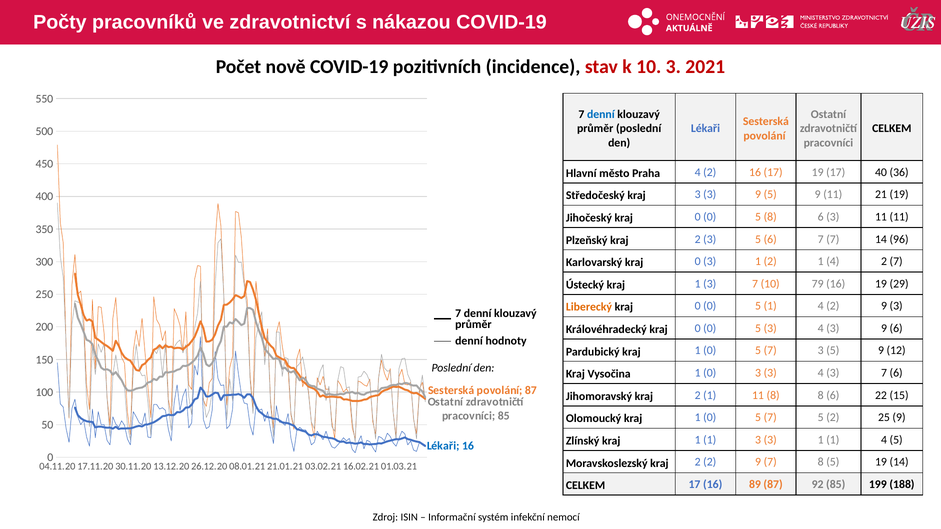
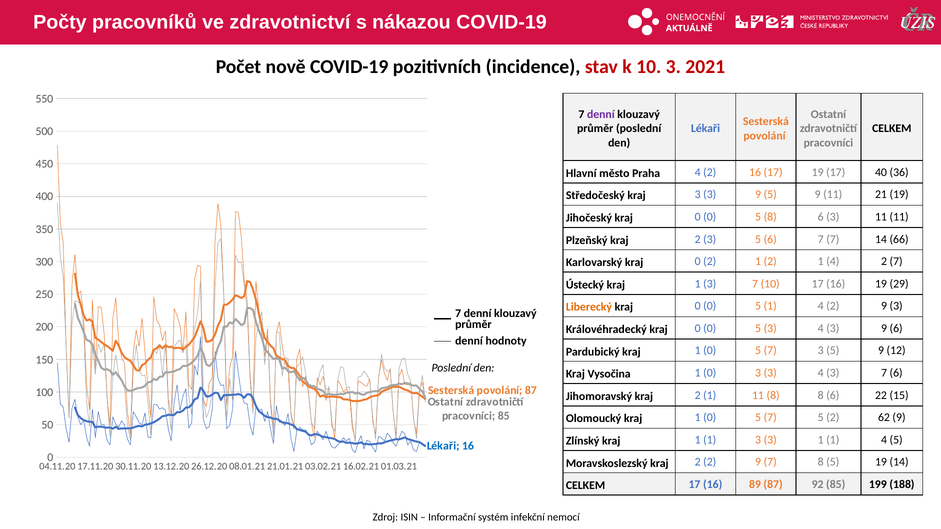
denní colour: blue -> purple (601, 114)
96: 96 -> 66 (899, 239)
kraj 0 3: 3 -> 2 (710, 262)
10 79: 79 -> 17 (818, 284)
25: 25 -> 62 (884, 418)
